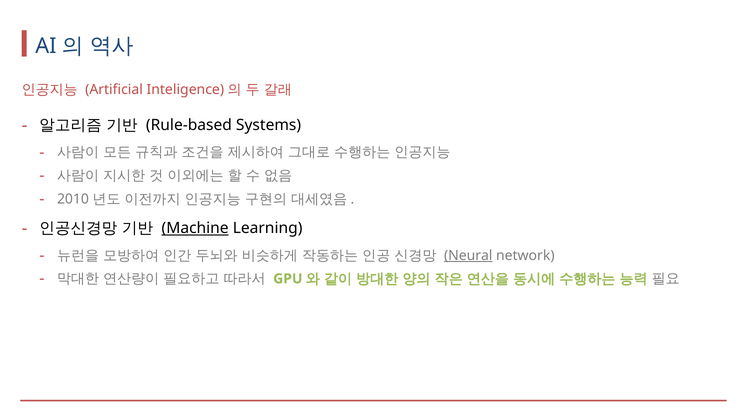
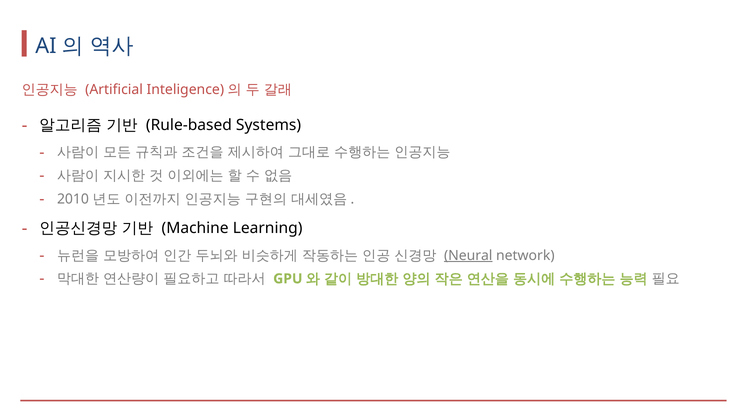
Machine underline: present -> none (195, 228)
